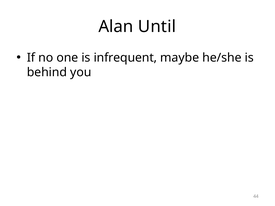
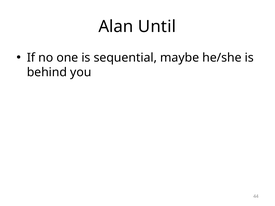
infrequent: infrequent -> sequential (125, 58)
